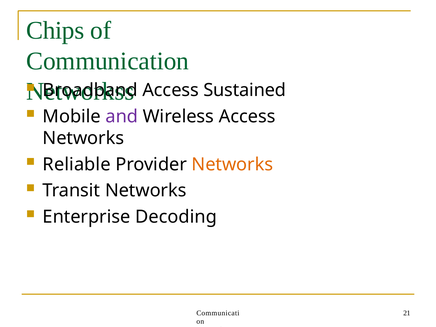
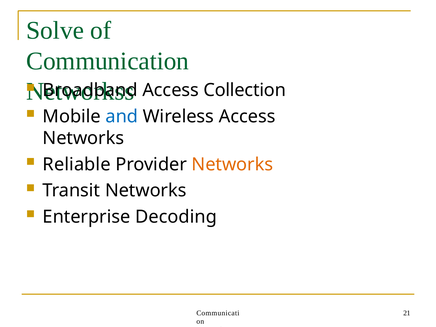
Chips: Chips -> Solve (55, 30)
Sustained: Sustained -> Collection (245, 90)
and colour: purple -> blue (122, 116)
